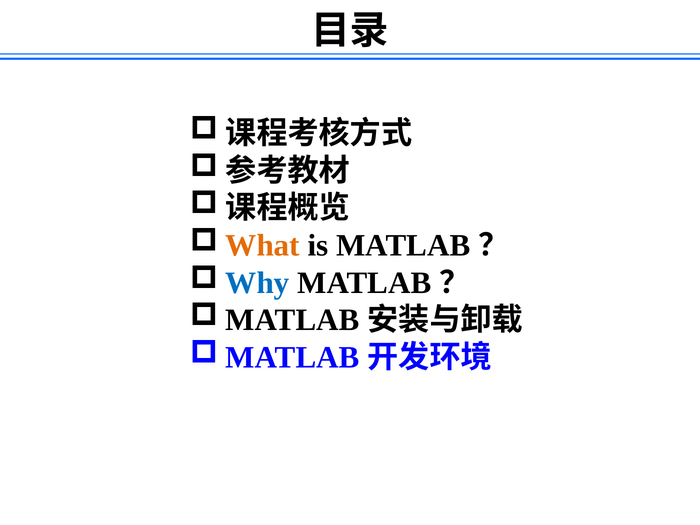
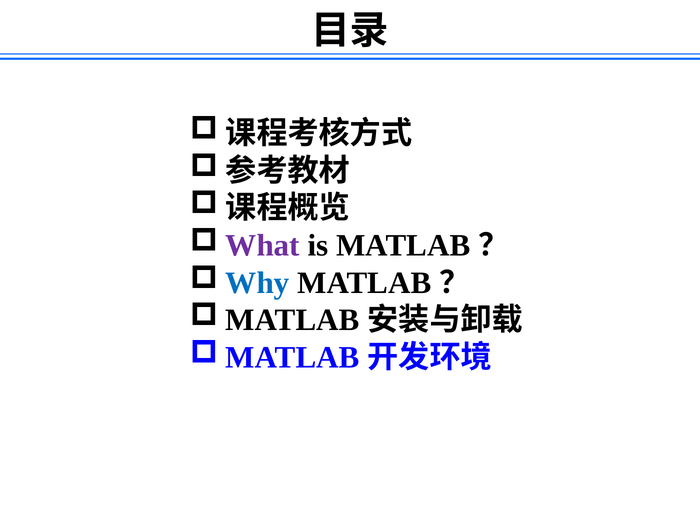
What colour: orange -> purple (263, 246)
